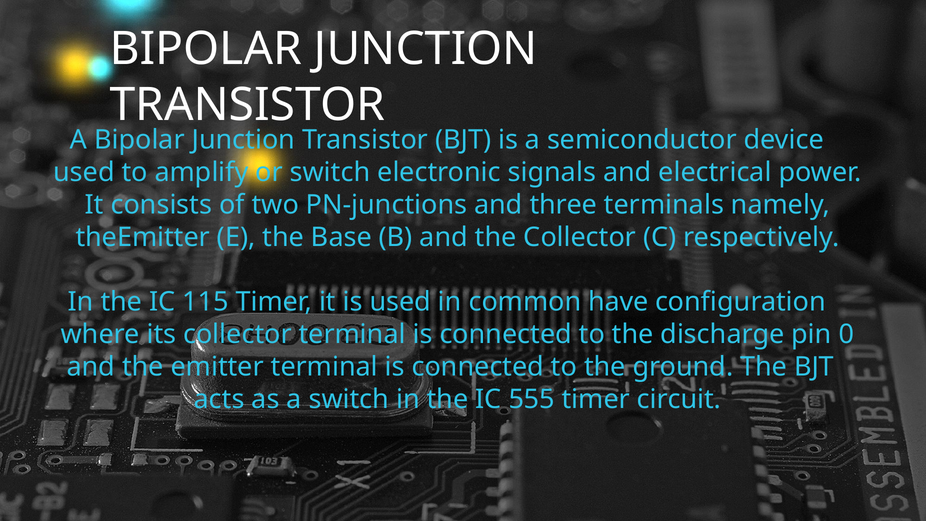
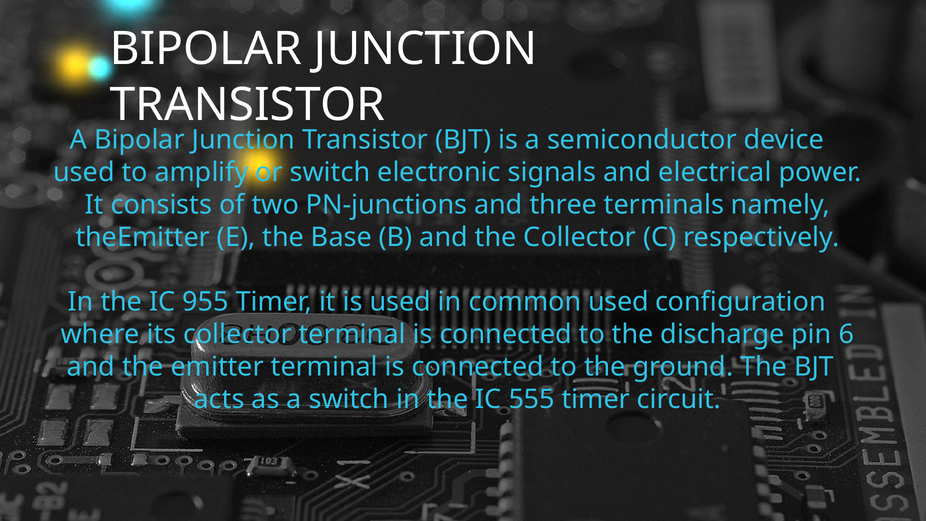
115: 115 -> 955 (206, 302)
common have: have -> used (618, 302)
0: 0 -> 6 (846, 334)
